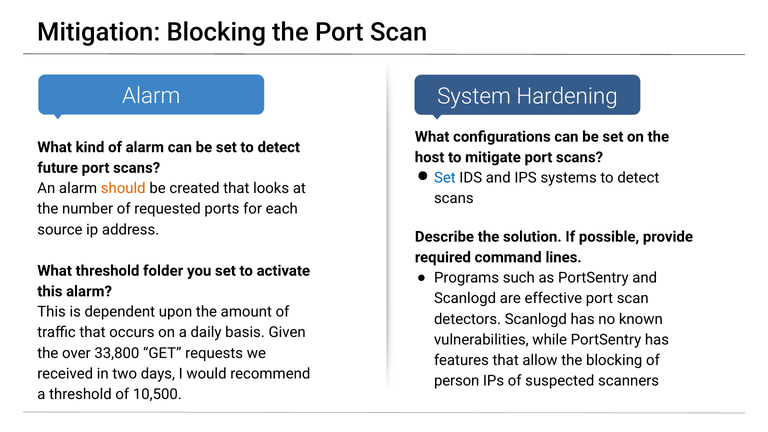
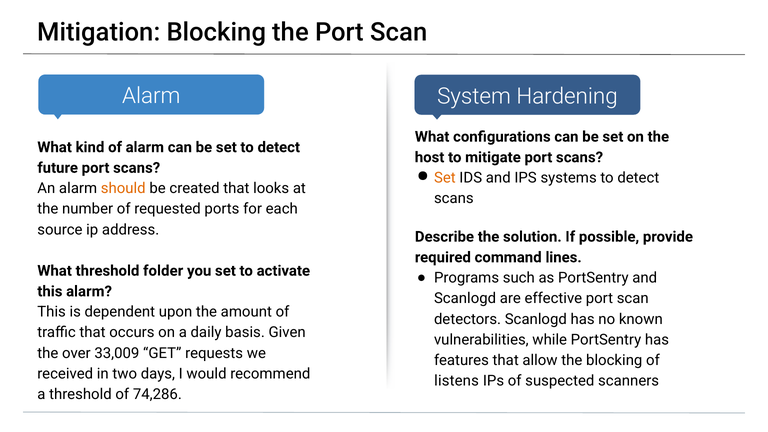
Set colour: blue -> orange (445, 178)
33,800: 33,800 -> 33,009 (117, 353)
person: person -> listens (457, 381)
10,500: 10,500 -> 74,286 (157, 394)
